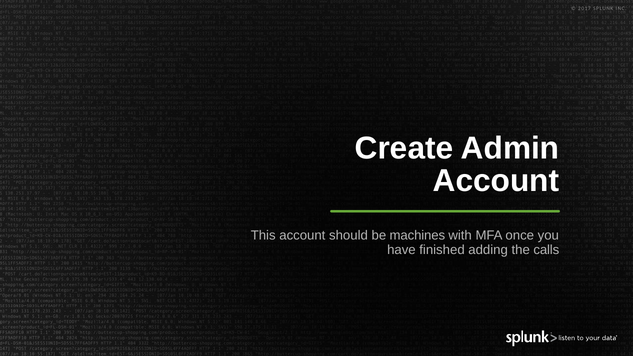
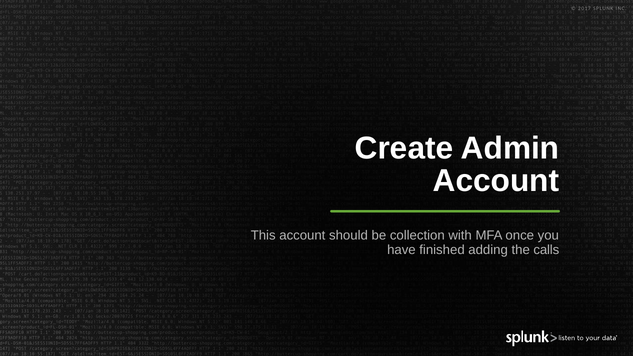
machines: machines -> collection (417, 236)
